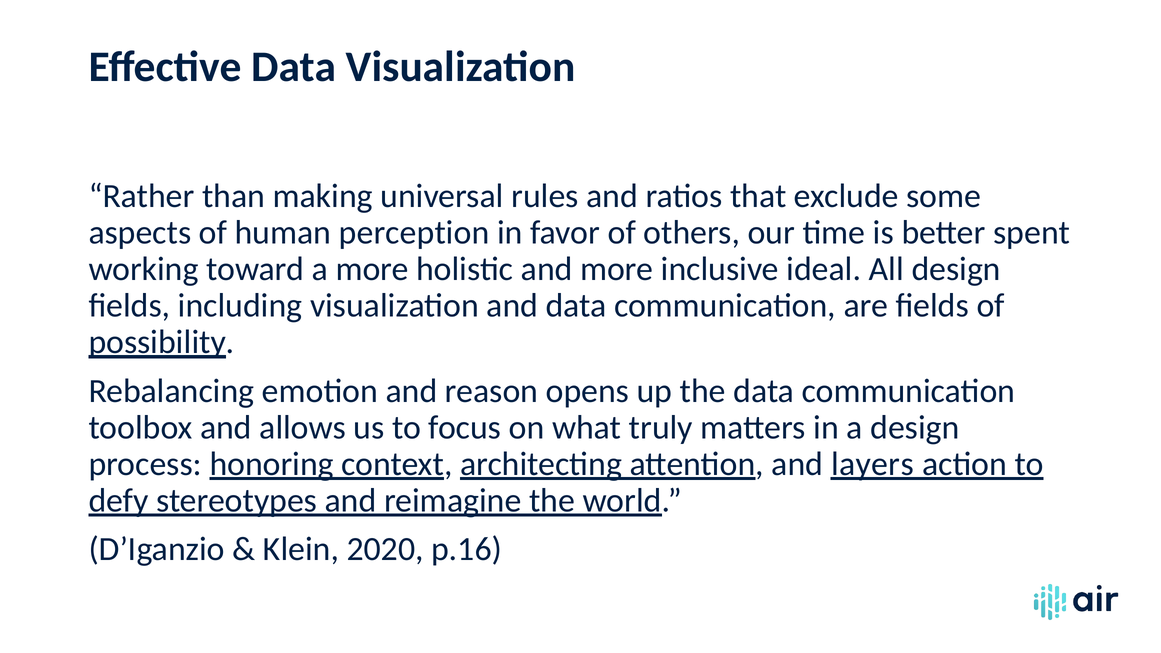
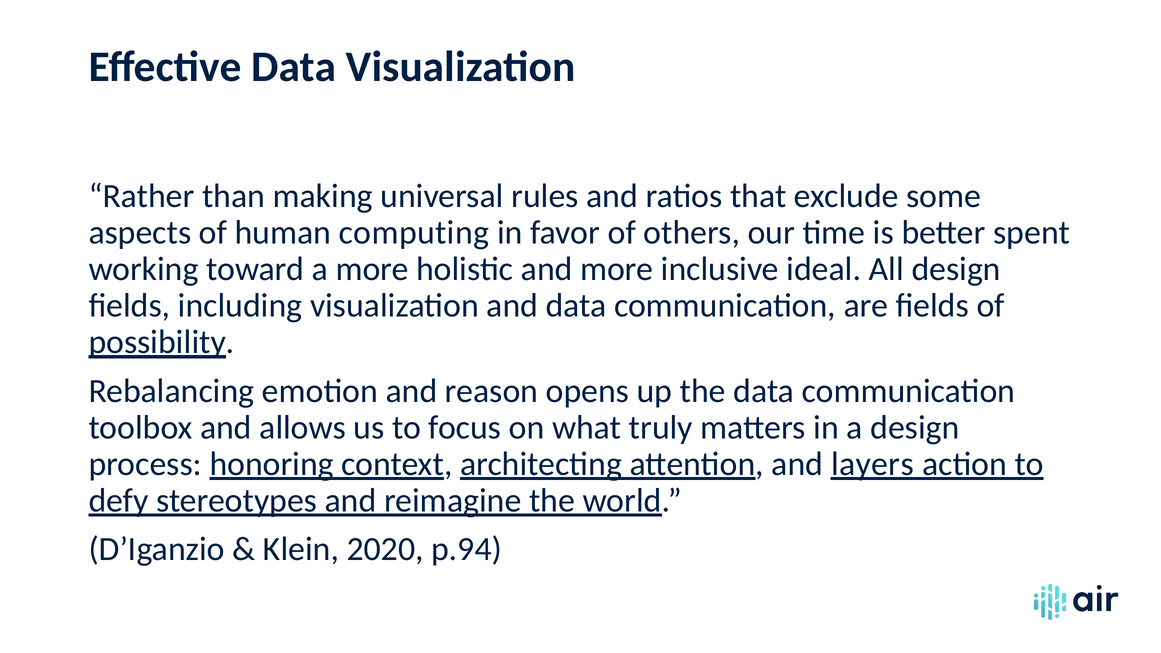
perception: perception -> computing (414, 233)
p.16: p.16 -> p.94 (467, 549)
